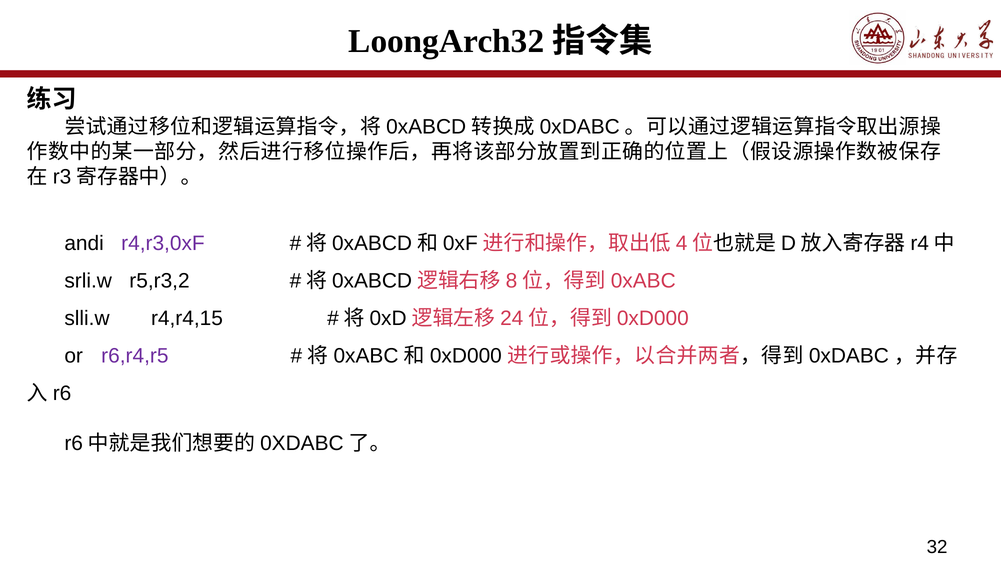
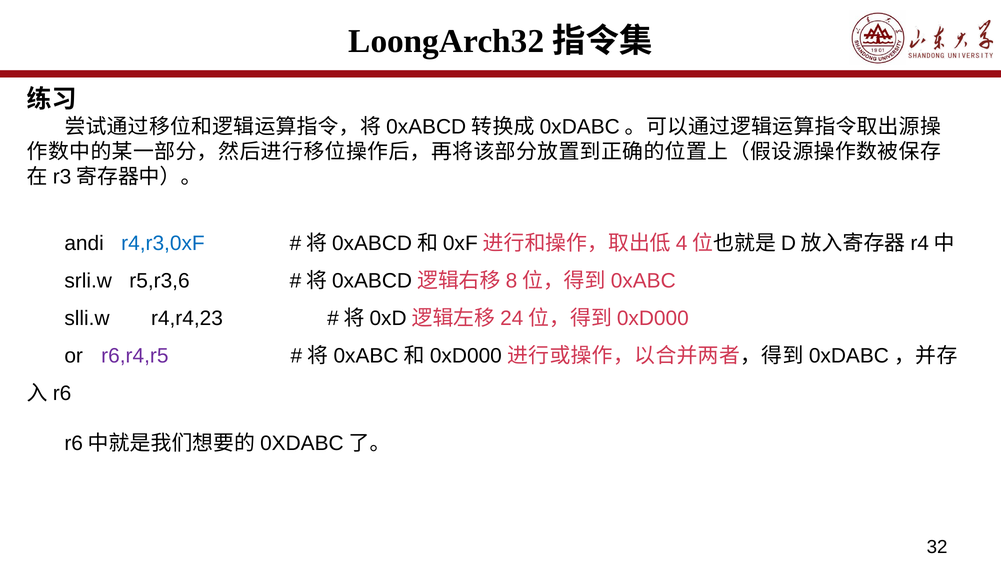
r4,r3,0xF colour: purple -> blue (163, 243)
r5,r3,2: r5,r3,2 -> r5,r3,6 (159, 281)
r4,r4,15: r4,r4,15 -> r4,r4,23 (187, 318)
